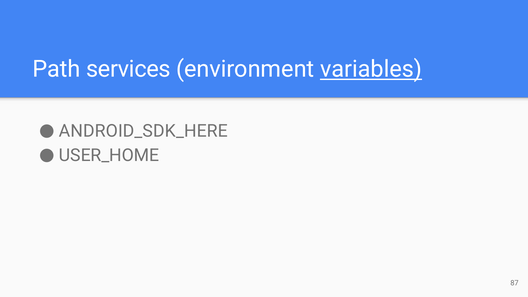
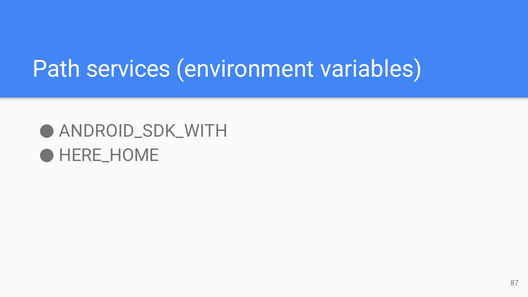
variables underline: present -> none (371, 69)
ANDROID_SDK_HERE: ANDROID_SDK_HERE -> ANDROID_SDK_WITH (143, 131)
USER_HOME: USER_HOME -> HERE_HOME (109, 155)
